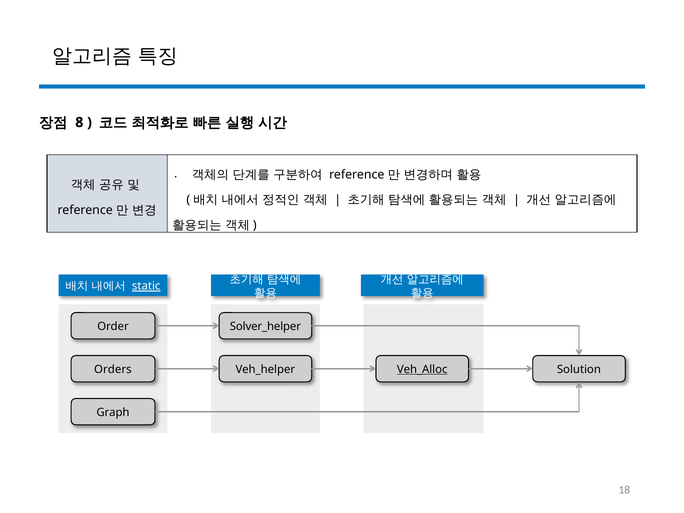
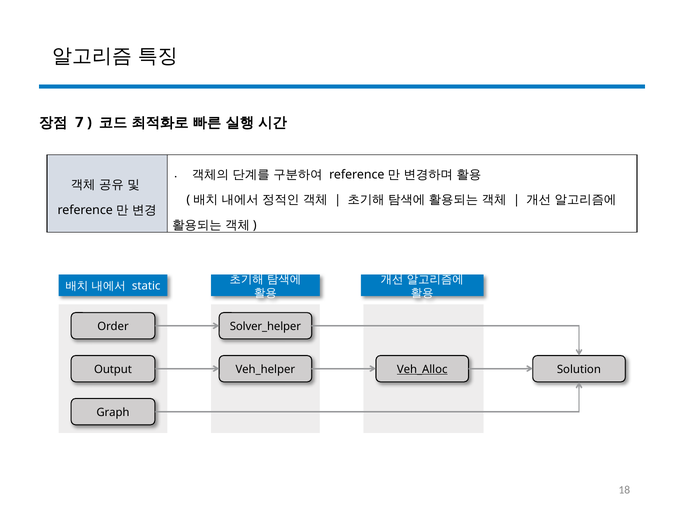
8: 8 -> 7 (79, 122)
static underline: present -> none (146, 286)
Orders: Orders -> Output (113, 369)
